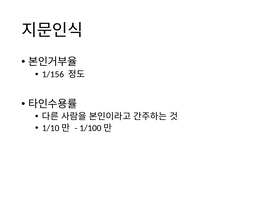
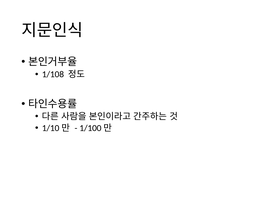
1/156: 1/156 -> 1/108 (53, 75)
